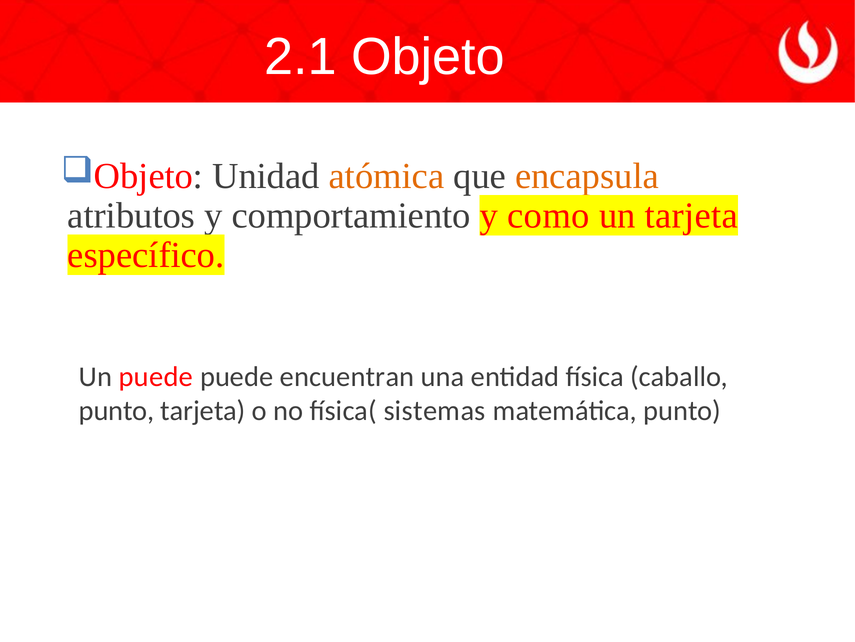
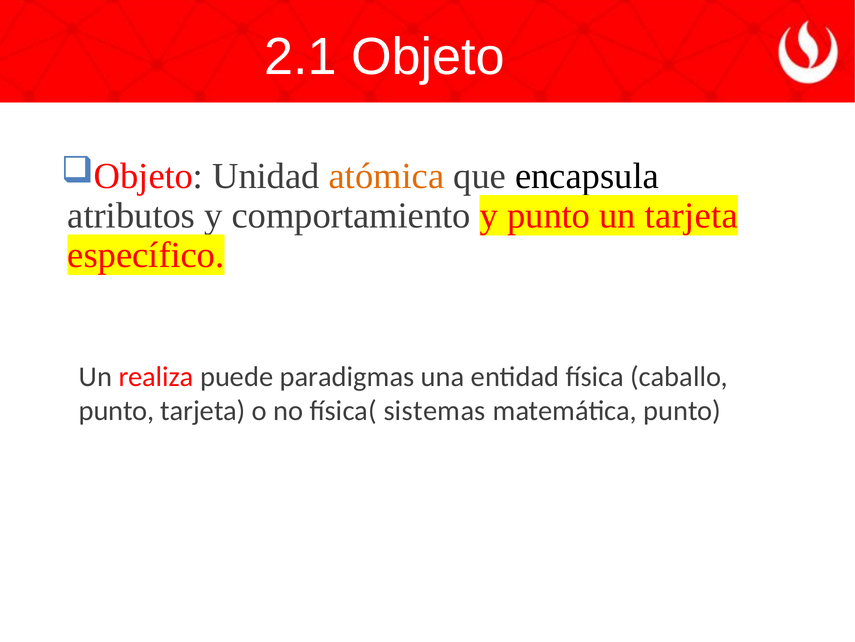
encapsula colour: orange -> black (587, 176)
y como: como -> punto (549, 215)
Un puede: puede -> realiza (156, 376)
encuentran: encuentran -> paradigmas (347, 376)
